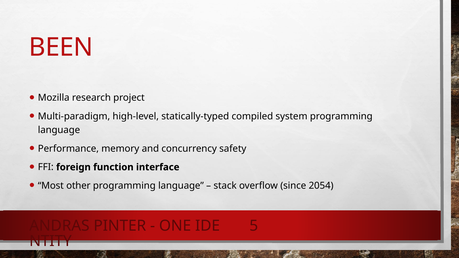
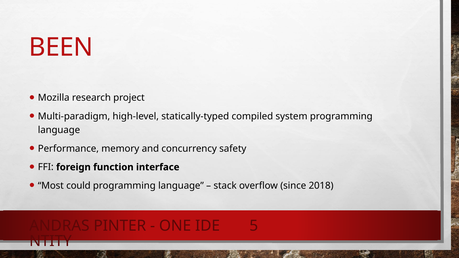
other: other -> could (78, 186)
2054: 2054 -> 2018 (321, 186)
